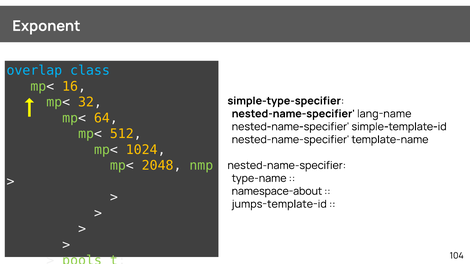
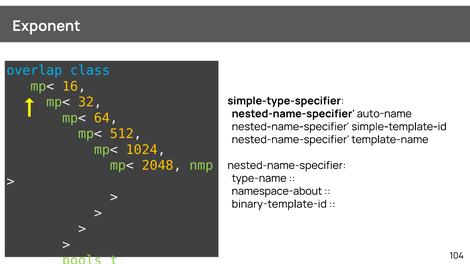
lang-name: lang-name -> auto-name (384, 114)
jumps-template-id: jumps-template-id -> binary-template-id (279, 204)
